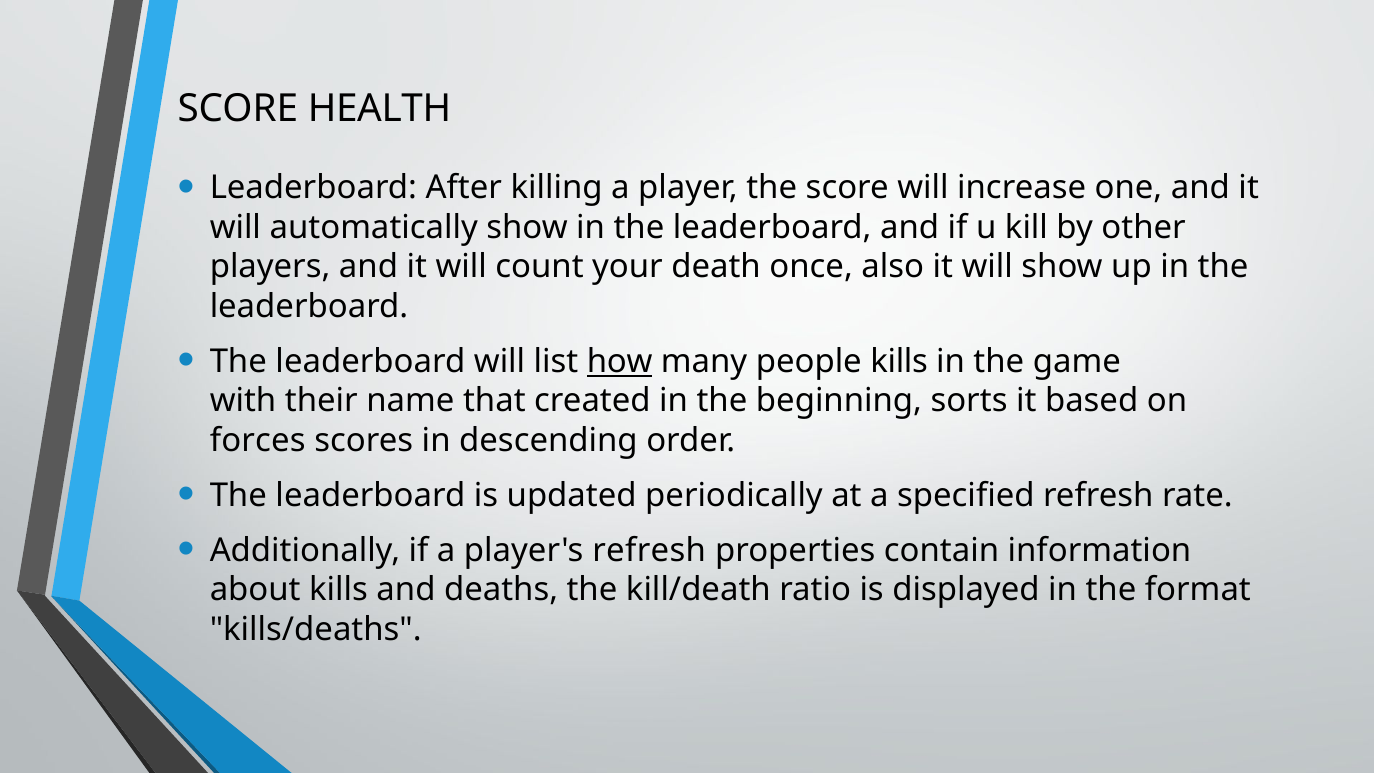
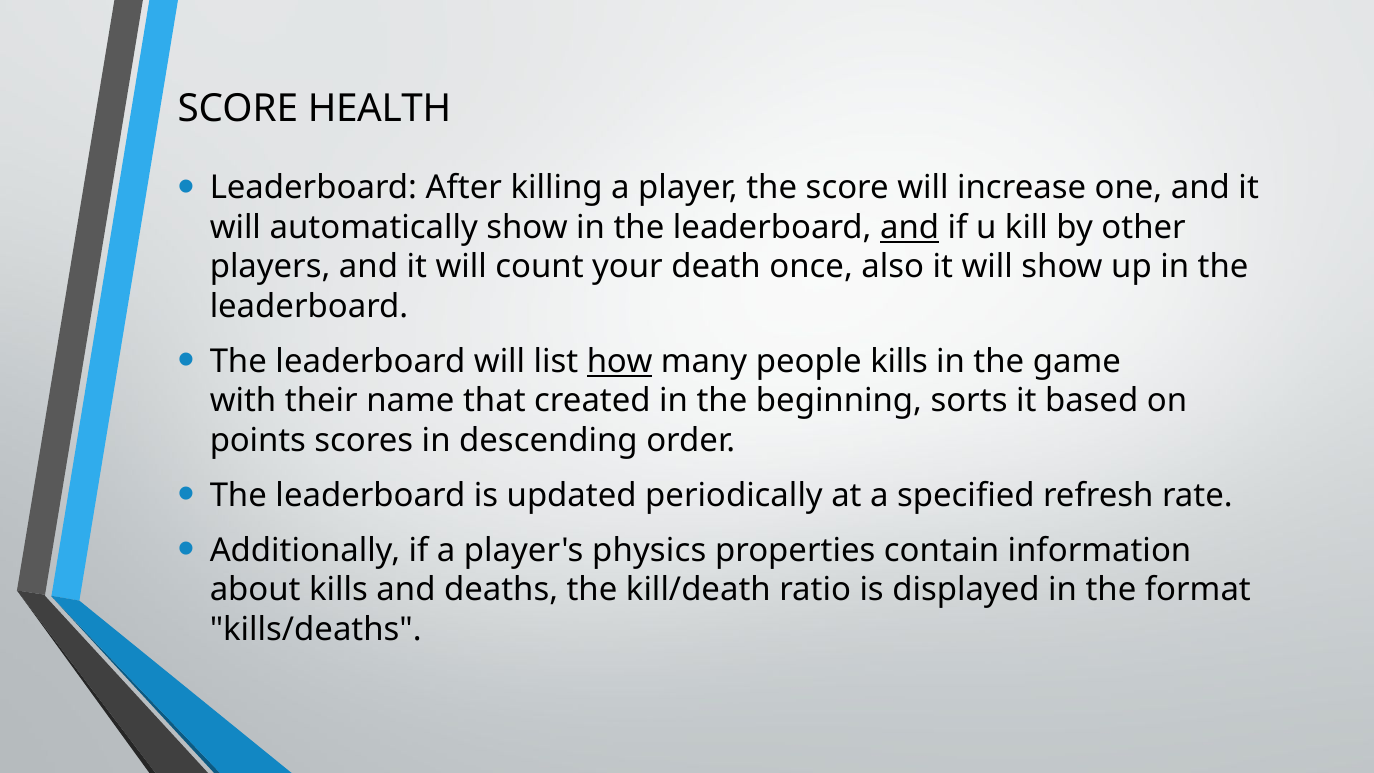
and underline: none -> present (910, 228)
forces: forces -> points (258, 440)
player's refresh: refresh -> physics (649, 550)
